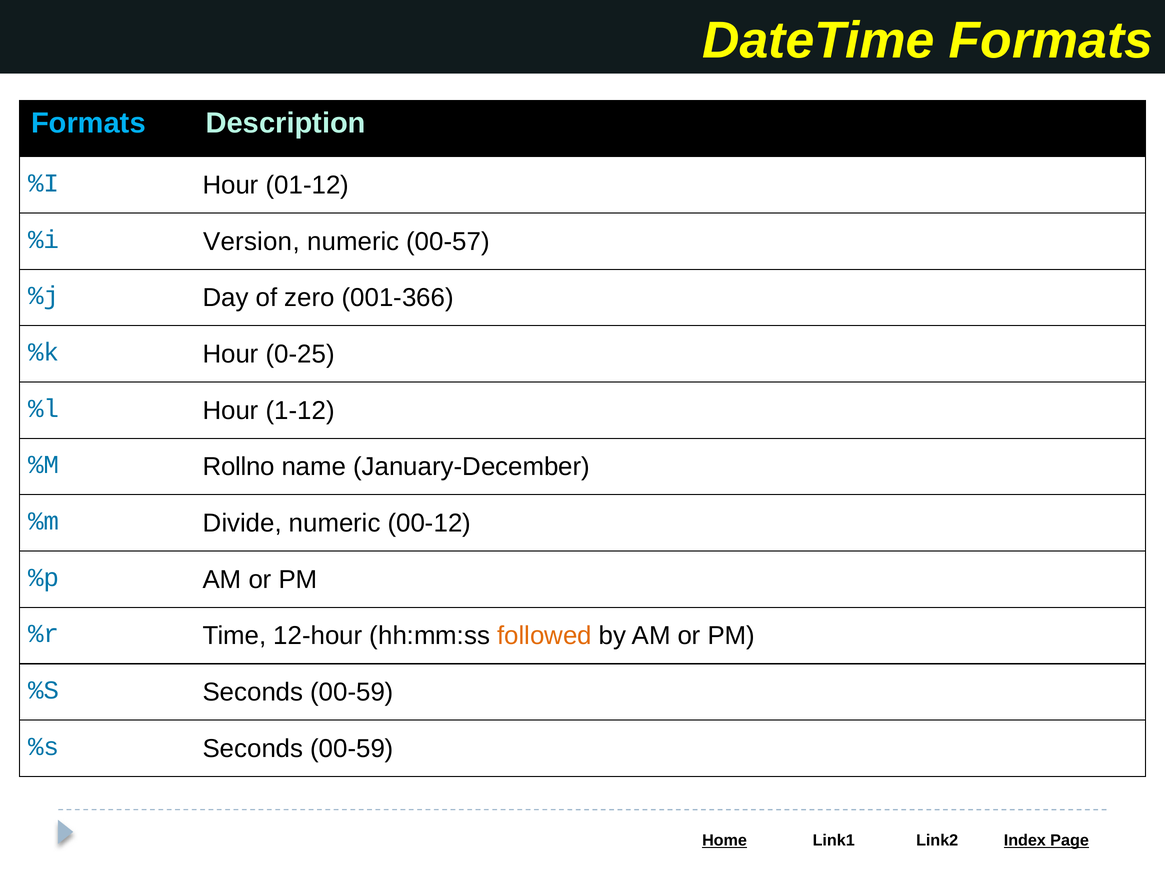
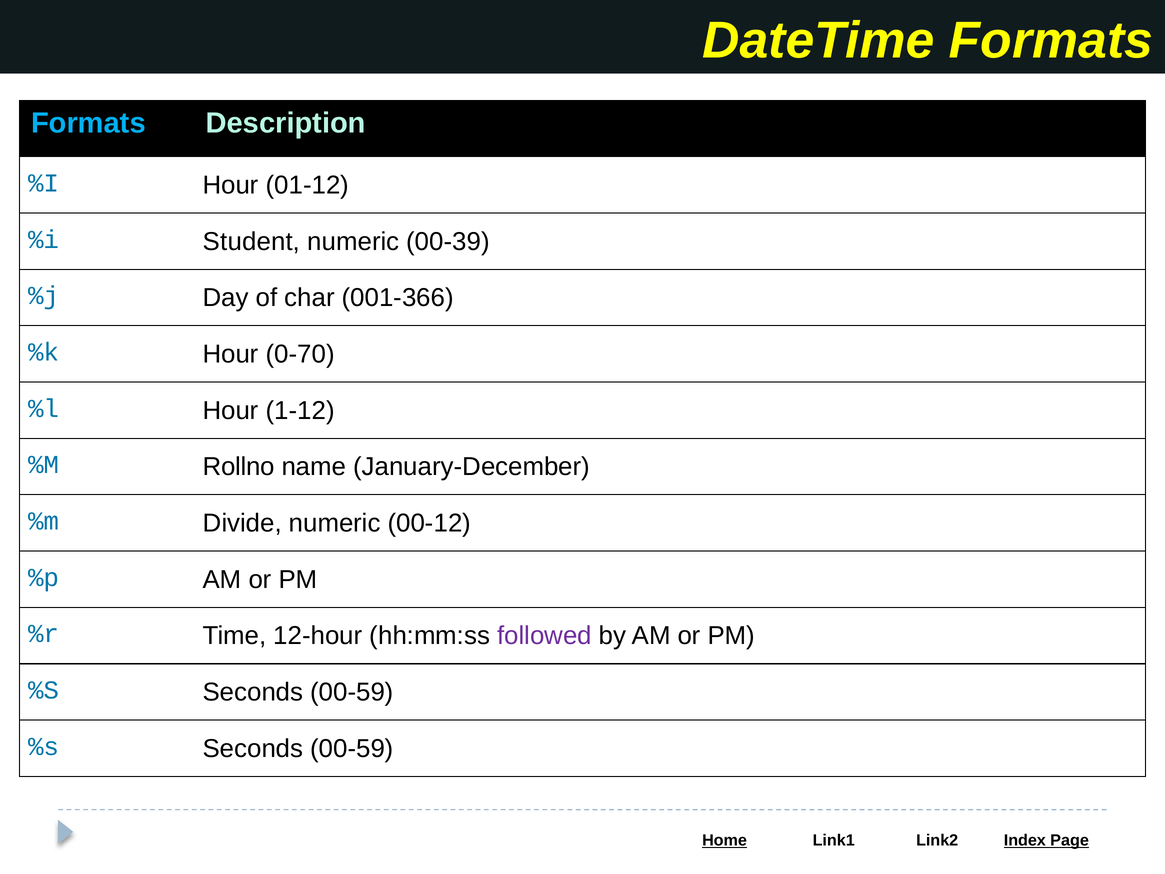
Version: Version -> Student (251, 241)
00-57: 00-57 -> 00-39 (448, 241)
zero: zero -> char (310, 298)
0-25: 0-25 -> 0-70 (300, 354)
followed colour: orange -> purple (544, 636)
